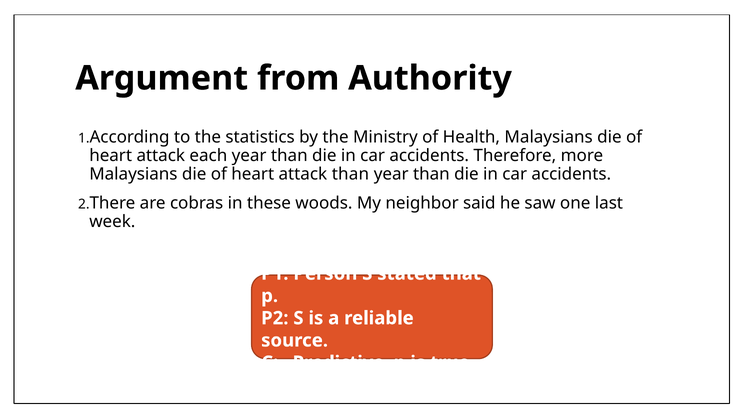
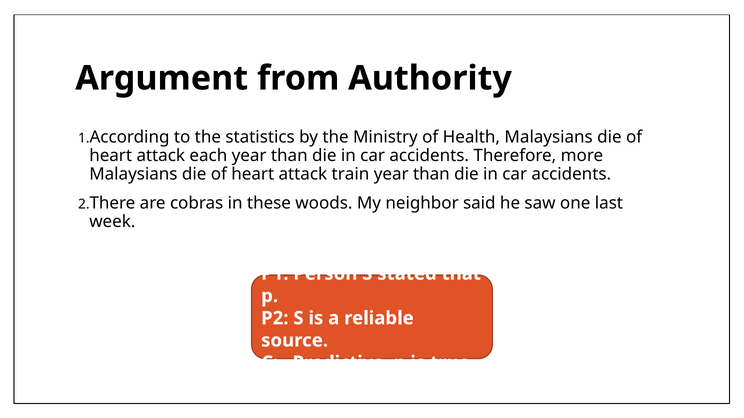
attack than: than -> train (350, 174)
